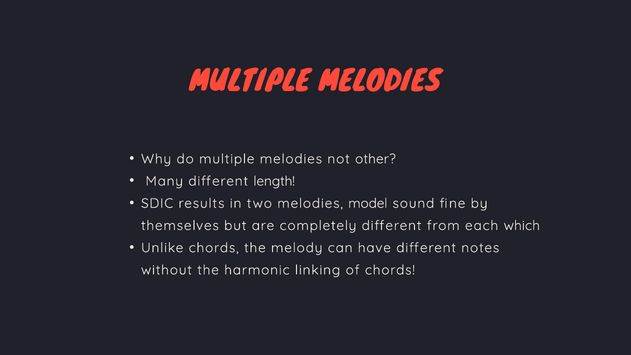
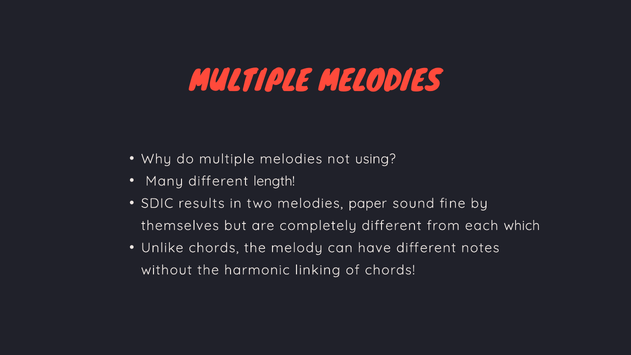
other: other -> using (375, 159)
model: model -> paper (368, 203)
